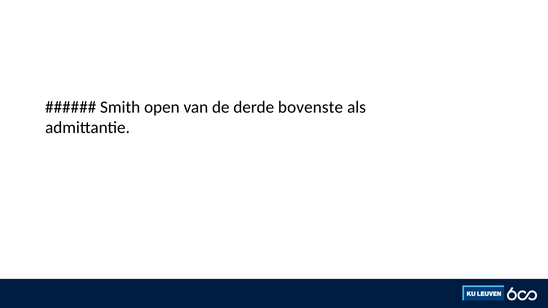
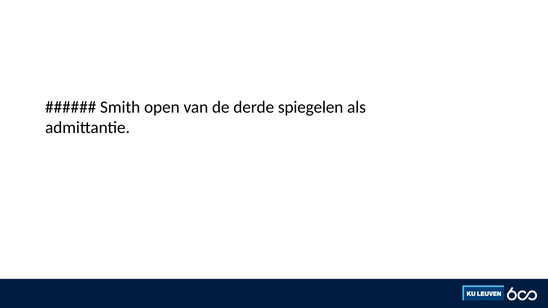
bovenste: bovenste -> spiegelen (311, 107)
